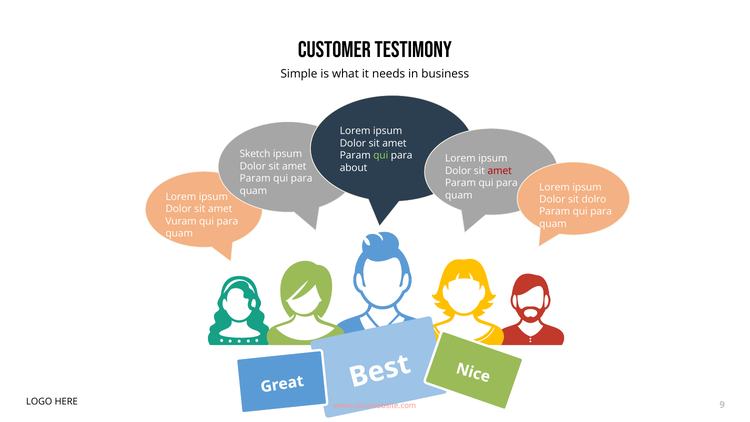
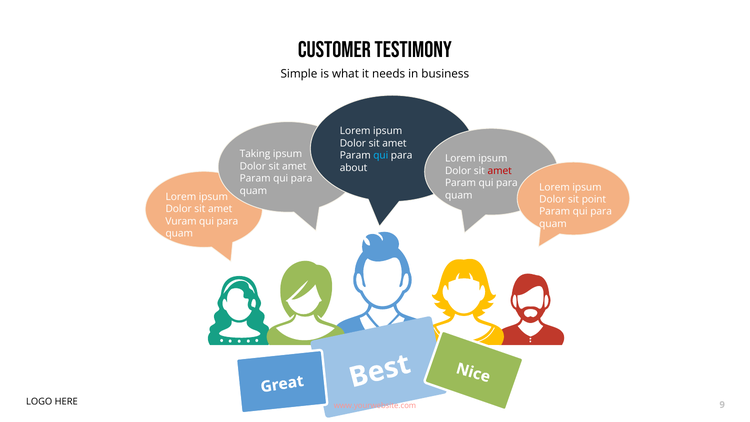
Sketch: Sketch -> Taking (255, 154)
qui colour: light green -> light blue (381, 155)
dolro: dolro -> point (594, 199)
